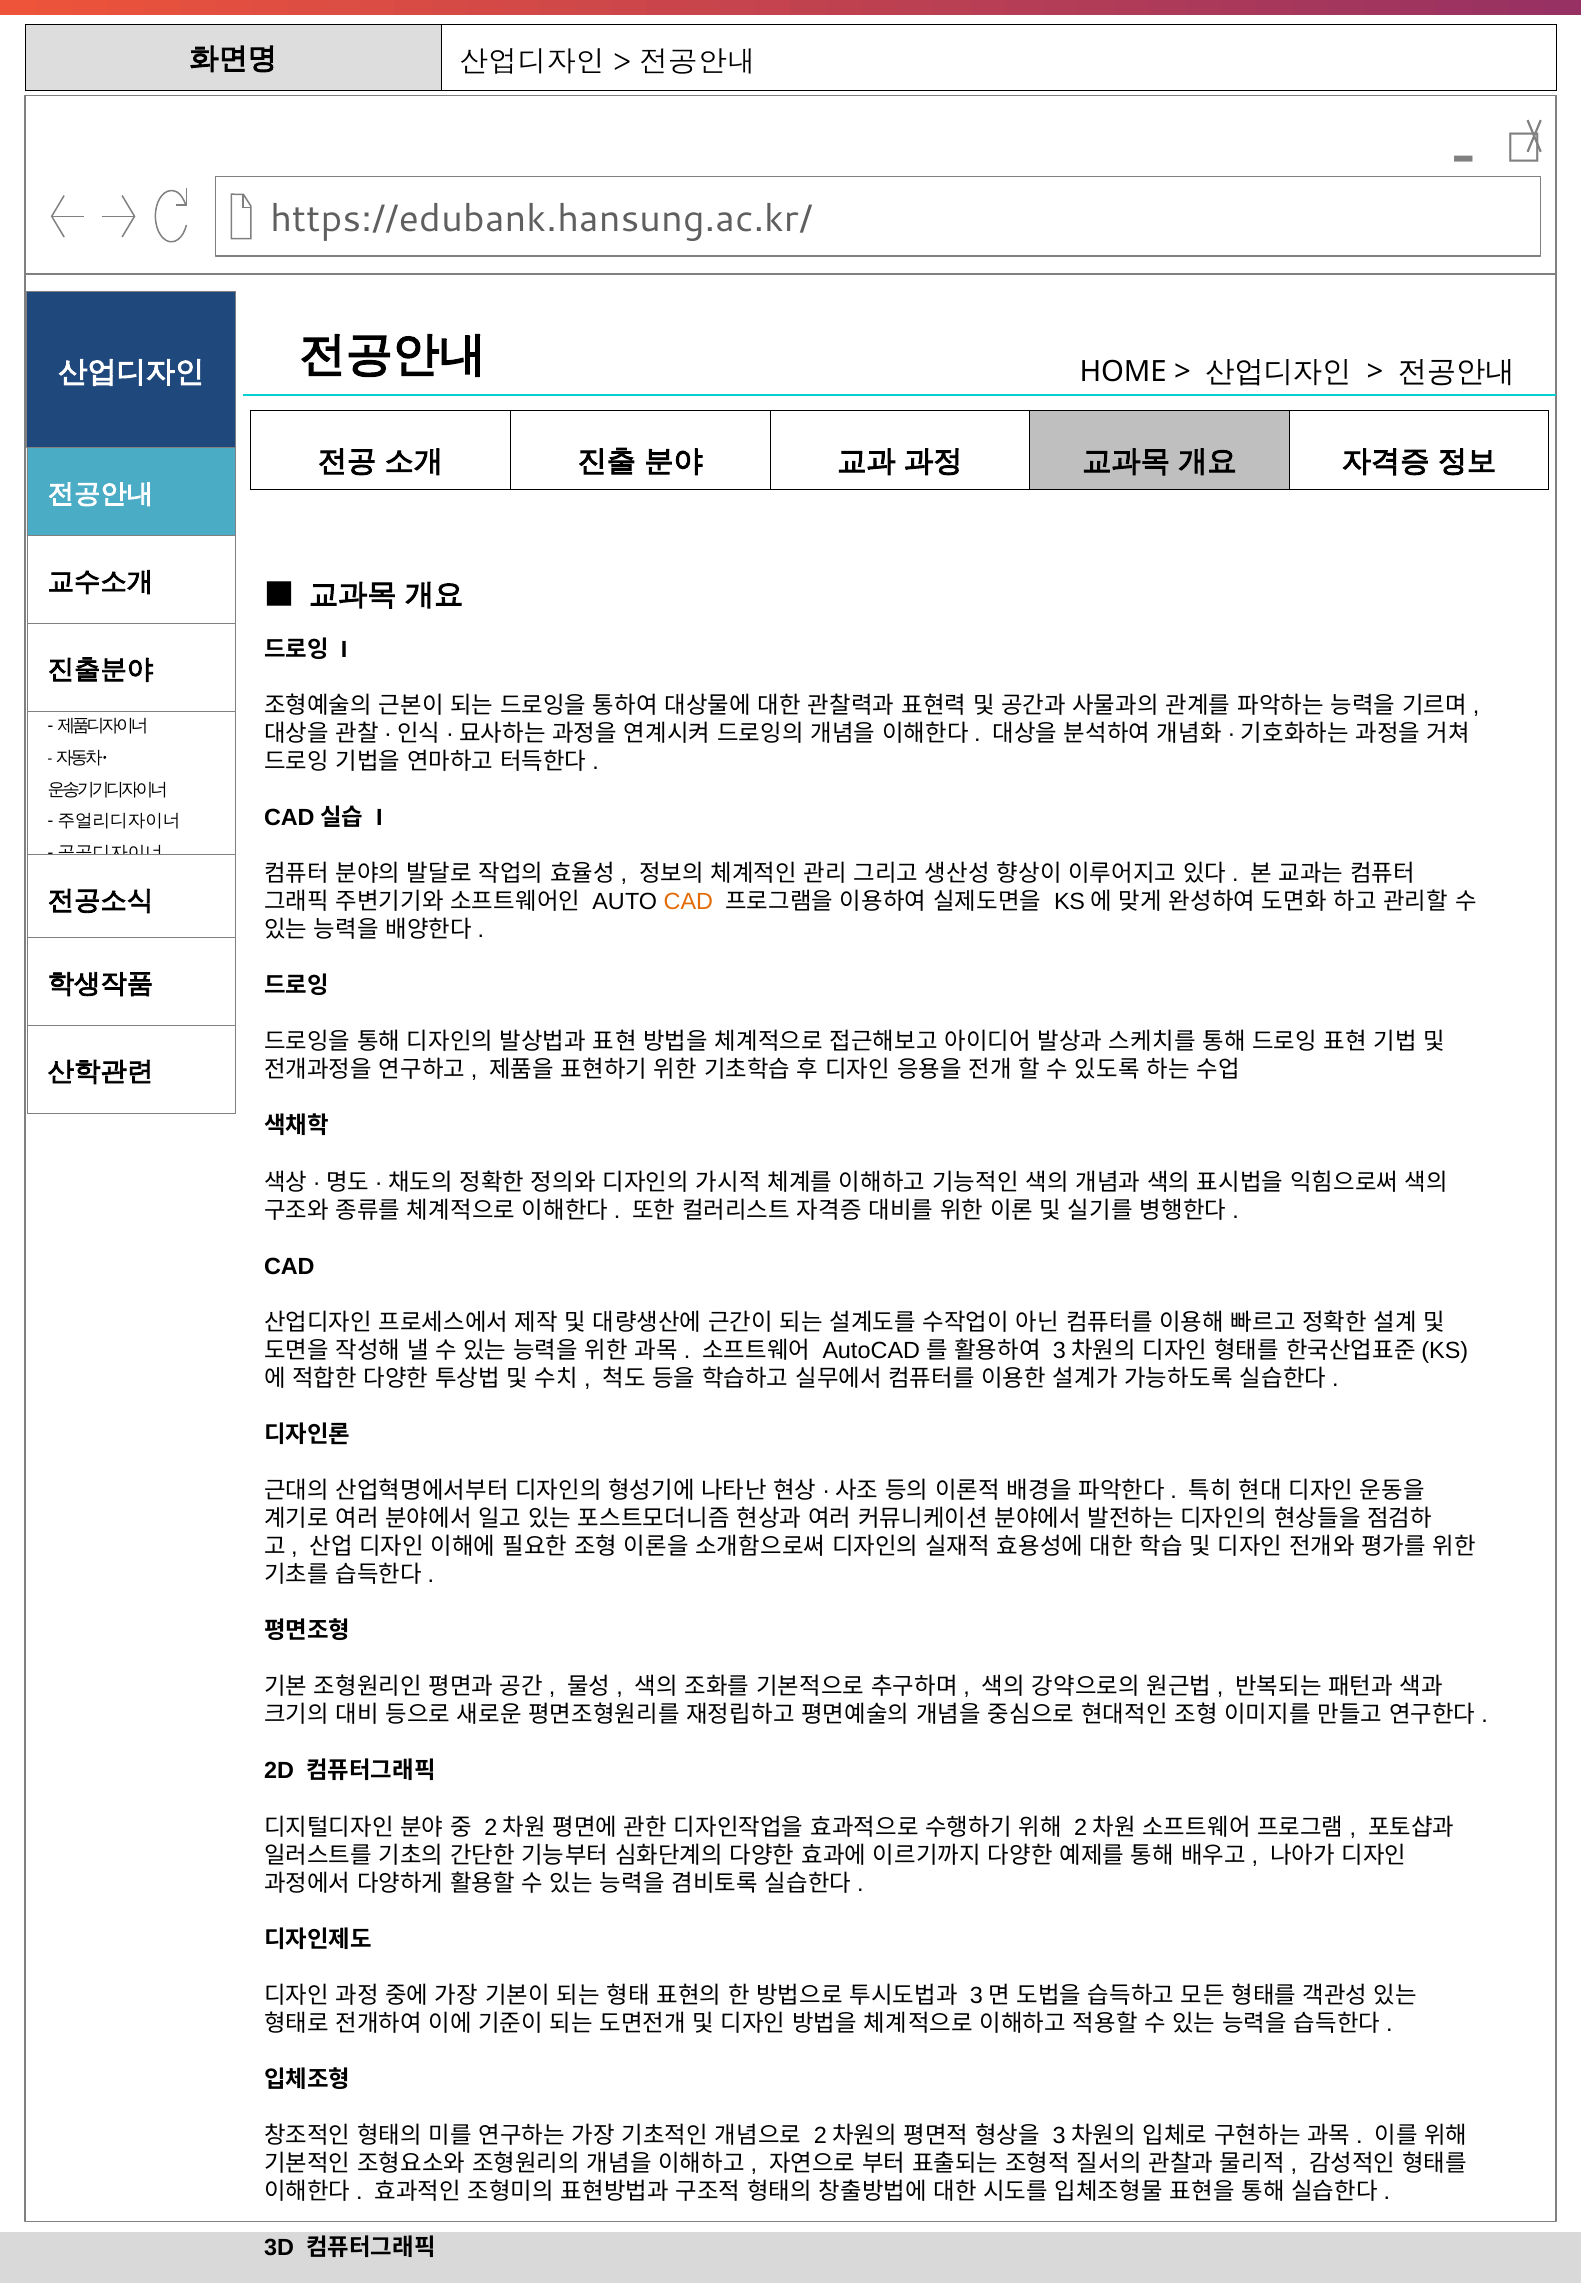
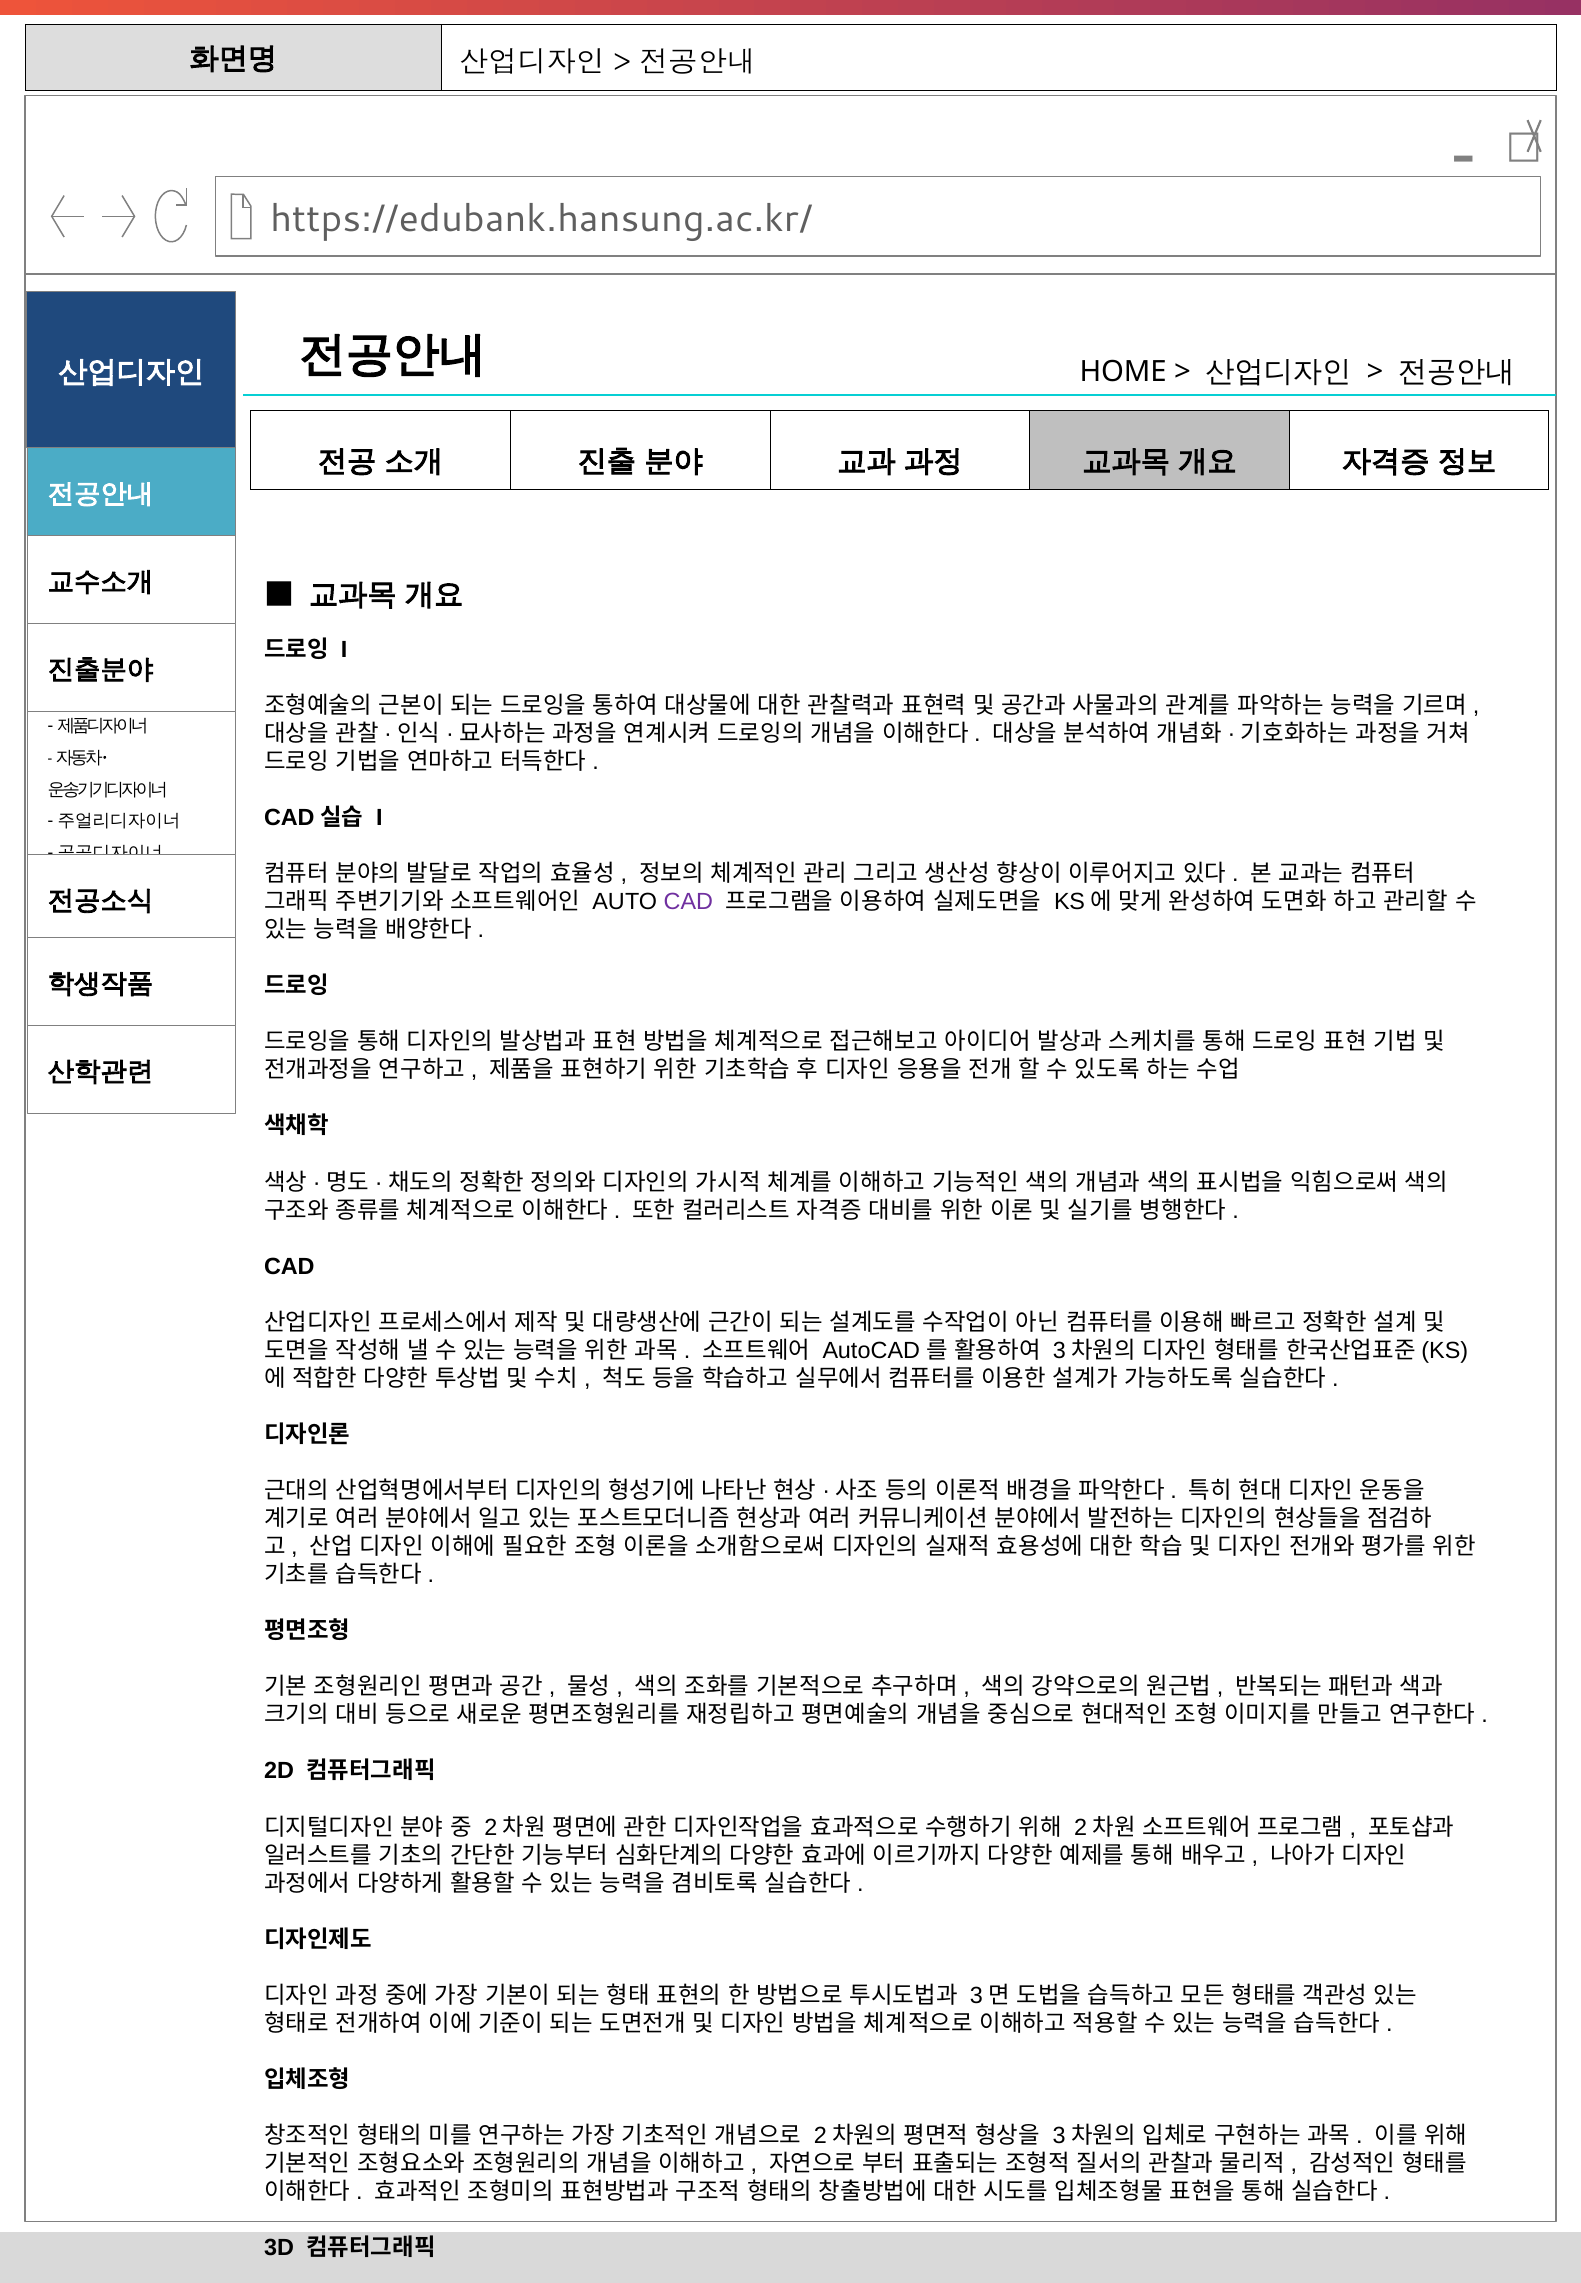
CAD colour: orange -> purple (688, 902)
